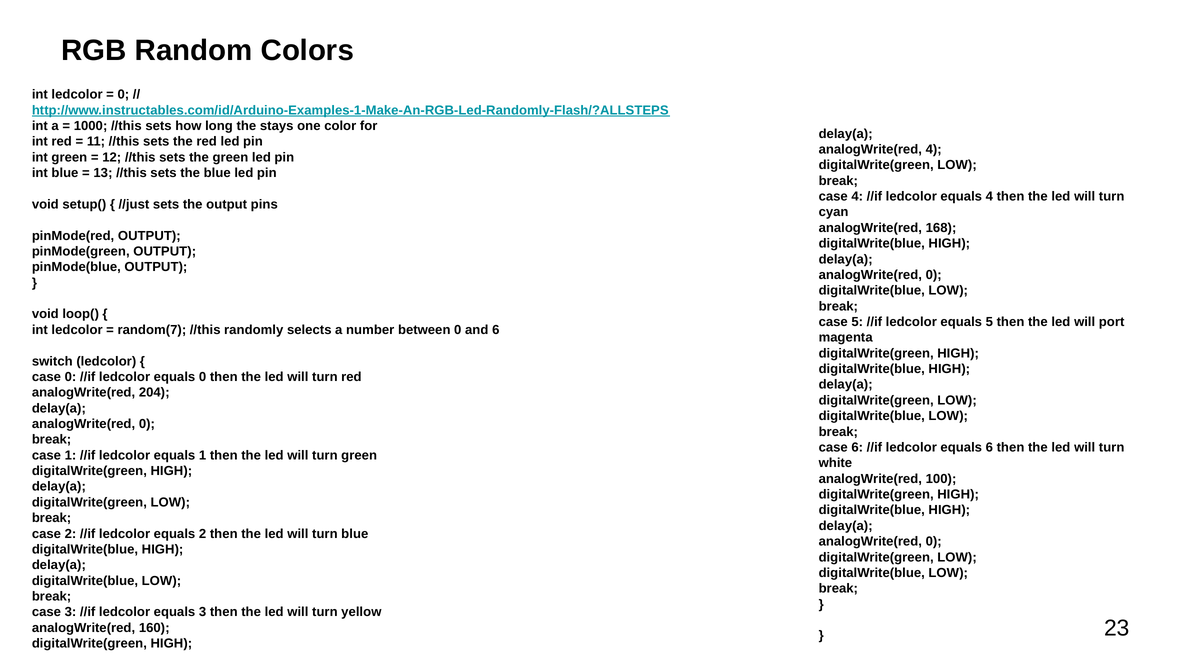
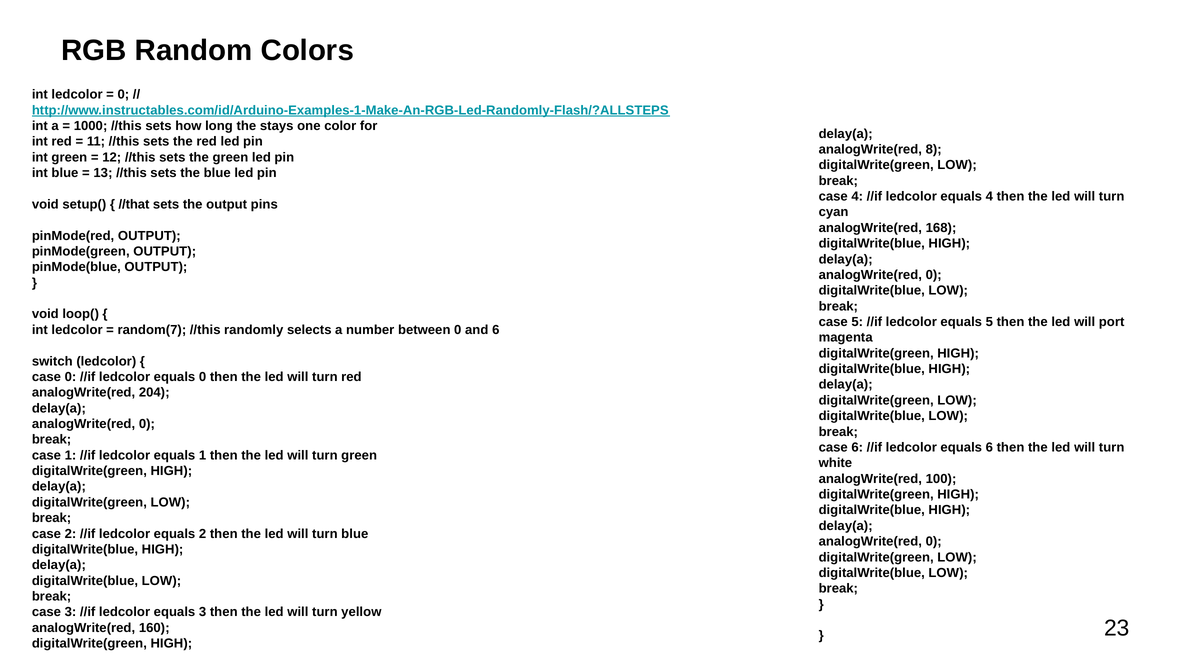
analogWrite(red 4: 4 -> 8 (934, 149)
//just: //just -> //that (134, 204)
